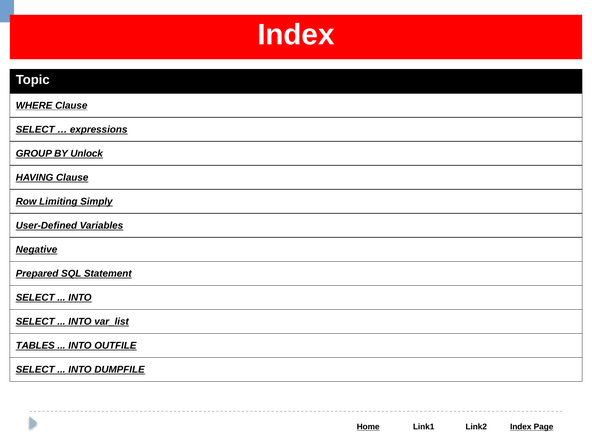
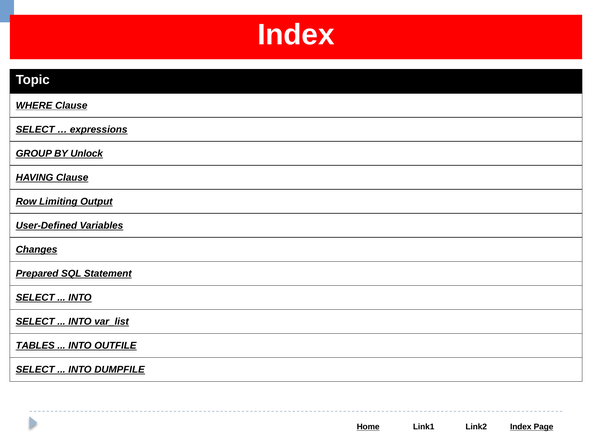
Simply: Simply -> Output (96, 202)
Negative: Negative -> Changes (37, 250)
